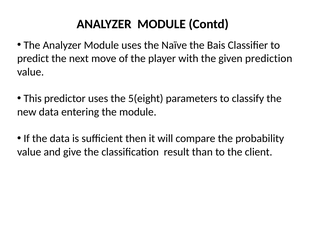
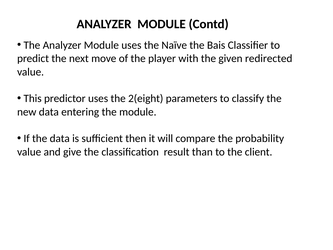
prediction: prediction -> redirected (269, 58)
5(eight: 5(eight -> 2(eight (146, 98)
